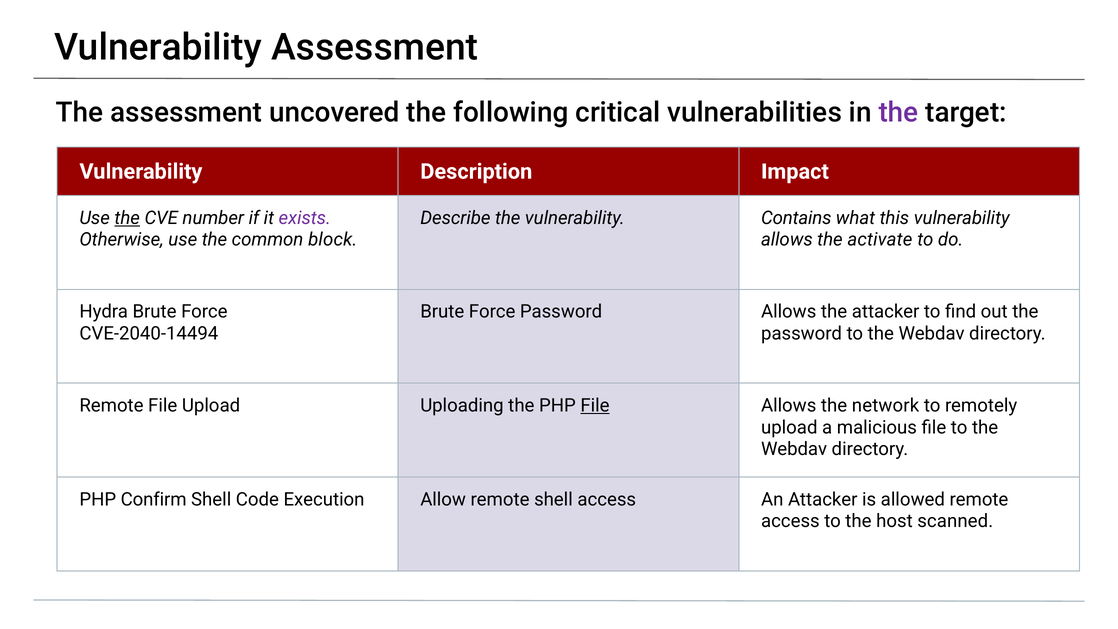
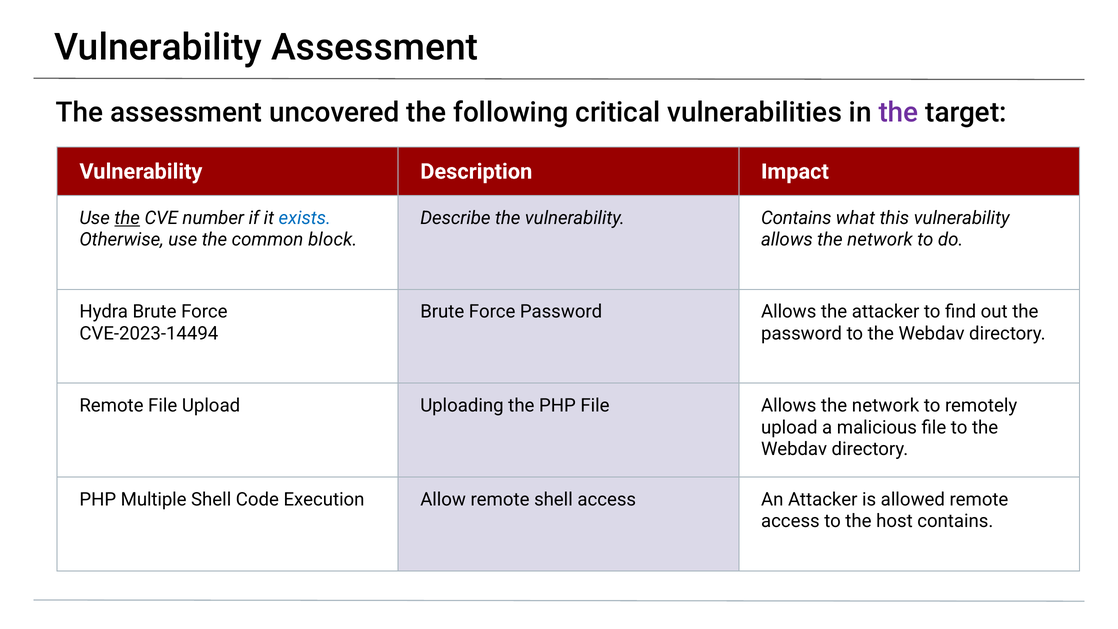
exists colour: purple -> blue (305, 218)
activate: activate -> network (880, 240)
CVE-2040-14494: CVE-2040-14494 -> CVE-2023-14494 (149, 334)
File underline: present -> none (595, 405)
Confirm: Confirm -> Multiple (154, 499)
host scanned: scanned -> contains (955, 521)
